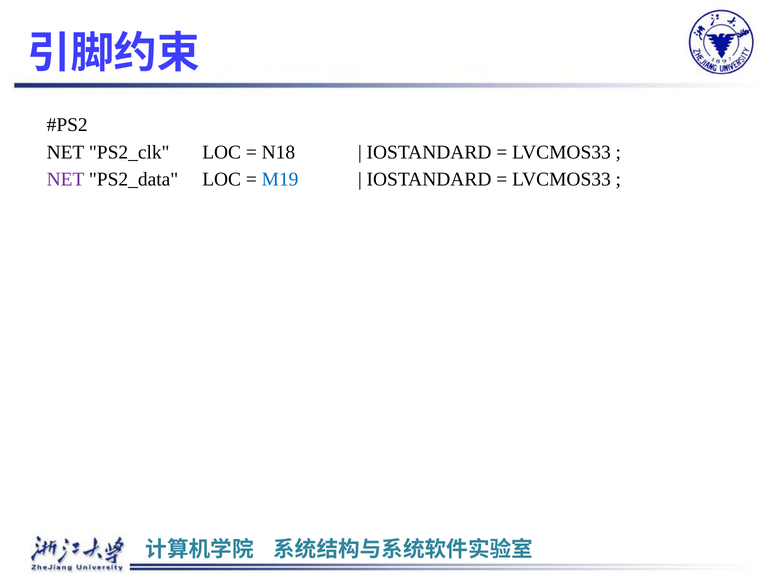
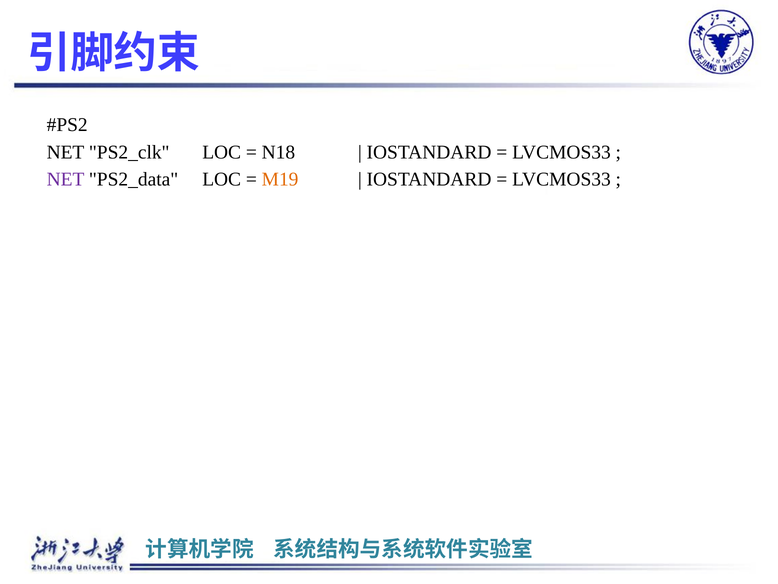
M19 colour: blue -> orange (280, 179)
